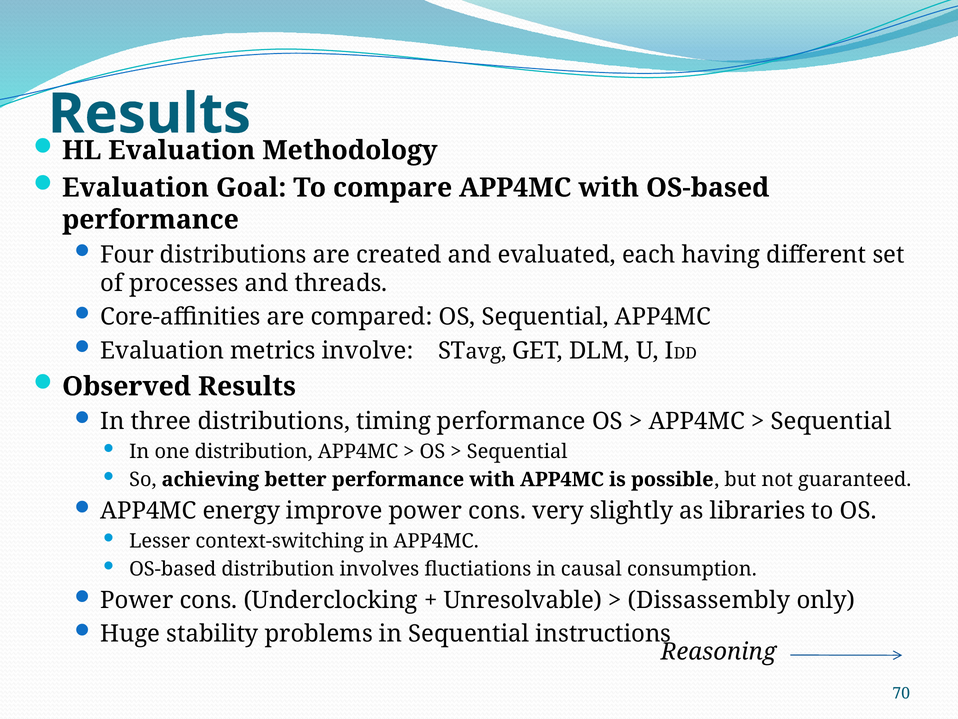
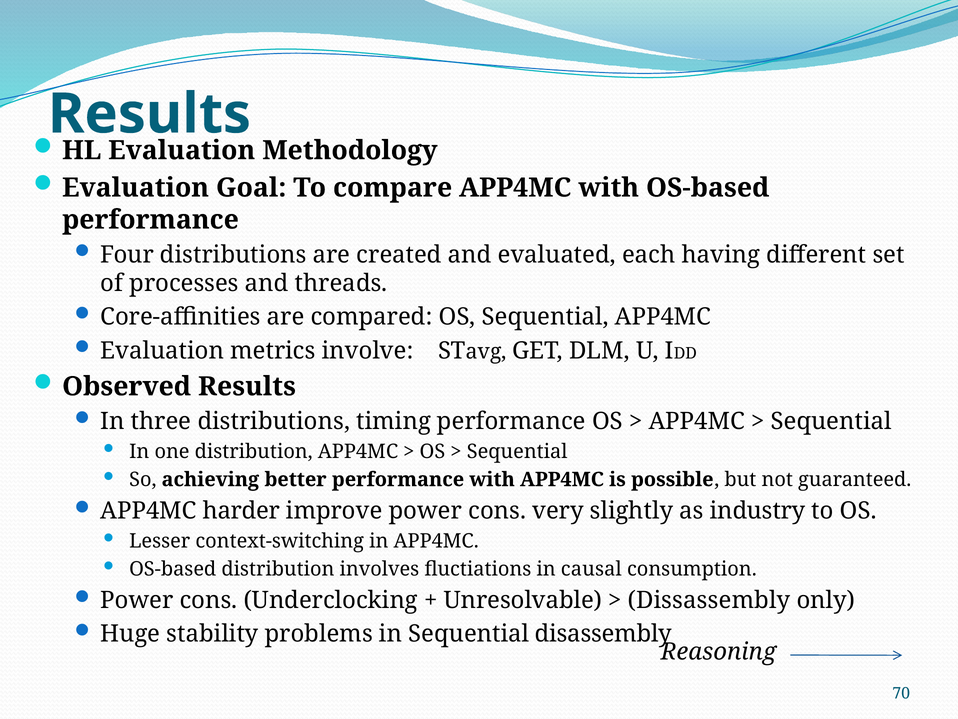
energy: energy -> harder (241, 511)
libraries: libraries -> industry (758, 511)
instructions: instructions -> disassembly (603, 634)
